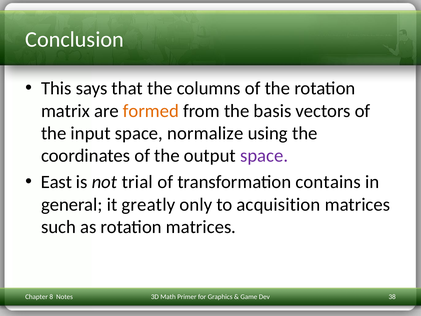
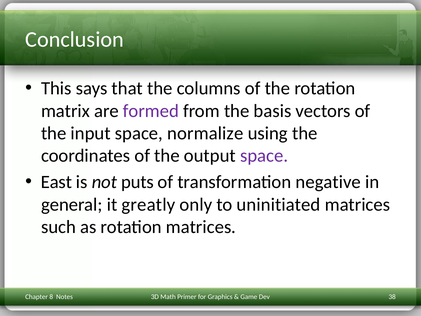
formed colour: orange -> purple (151, 111)
trial: trial -> puts (137, 182)
contains: contains -> negative (328, 182)
acquisition: acquisition -> uninitiated (279, 204)
